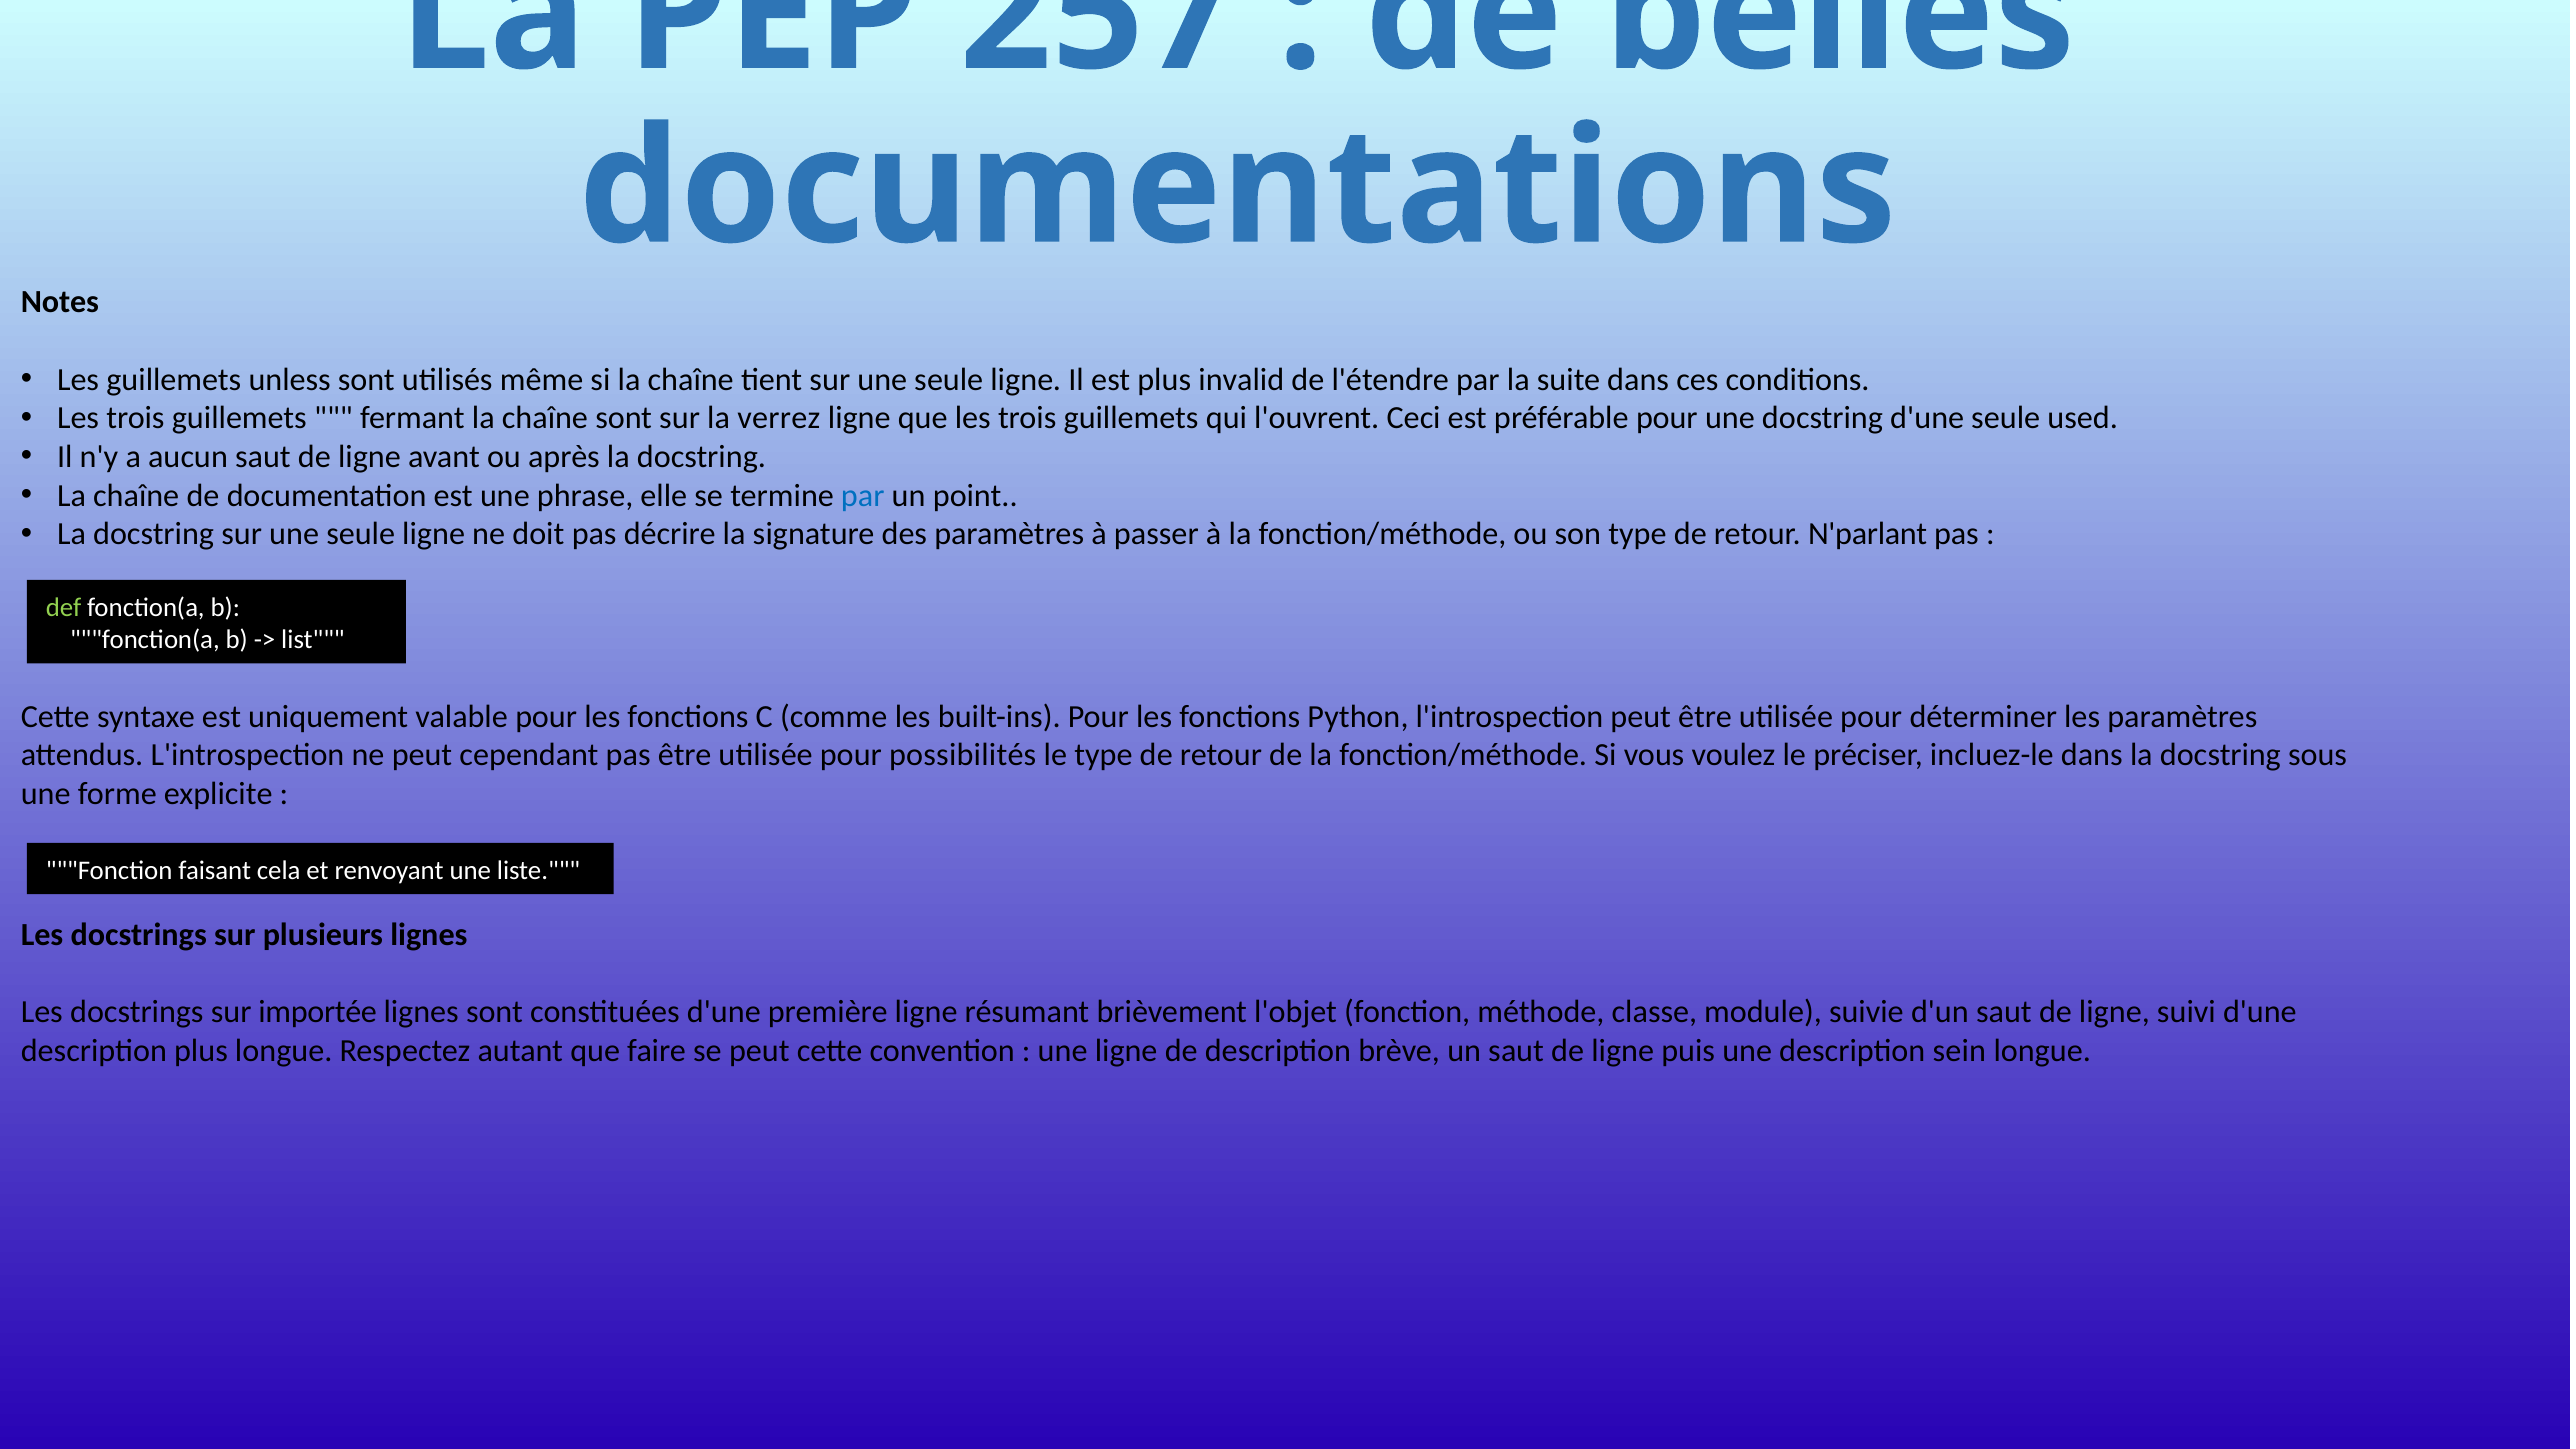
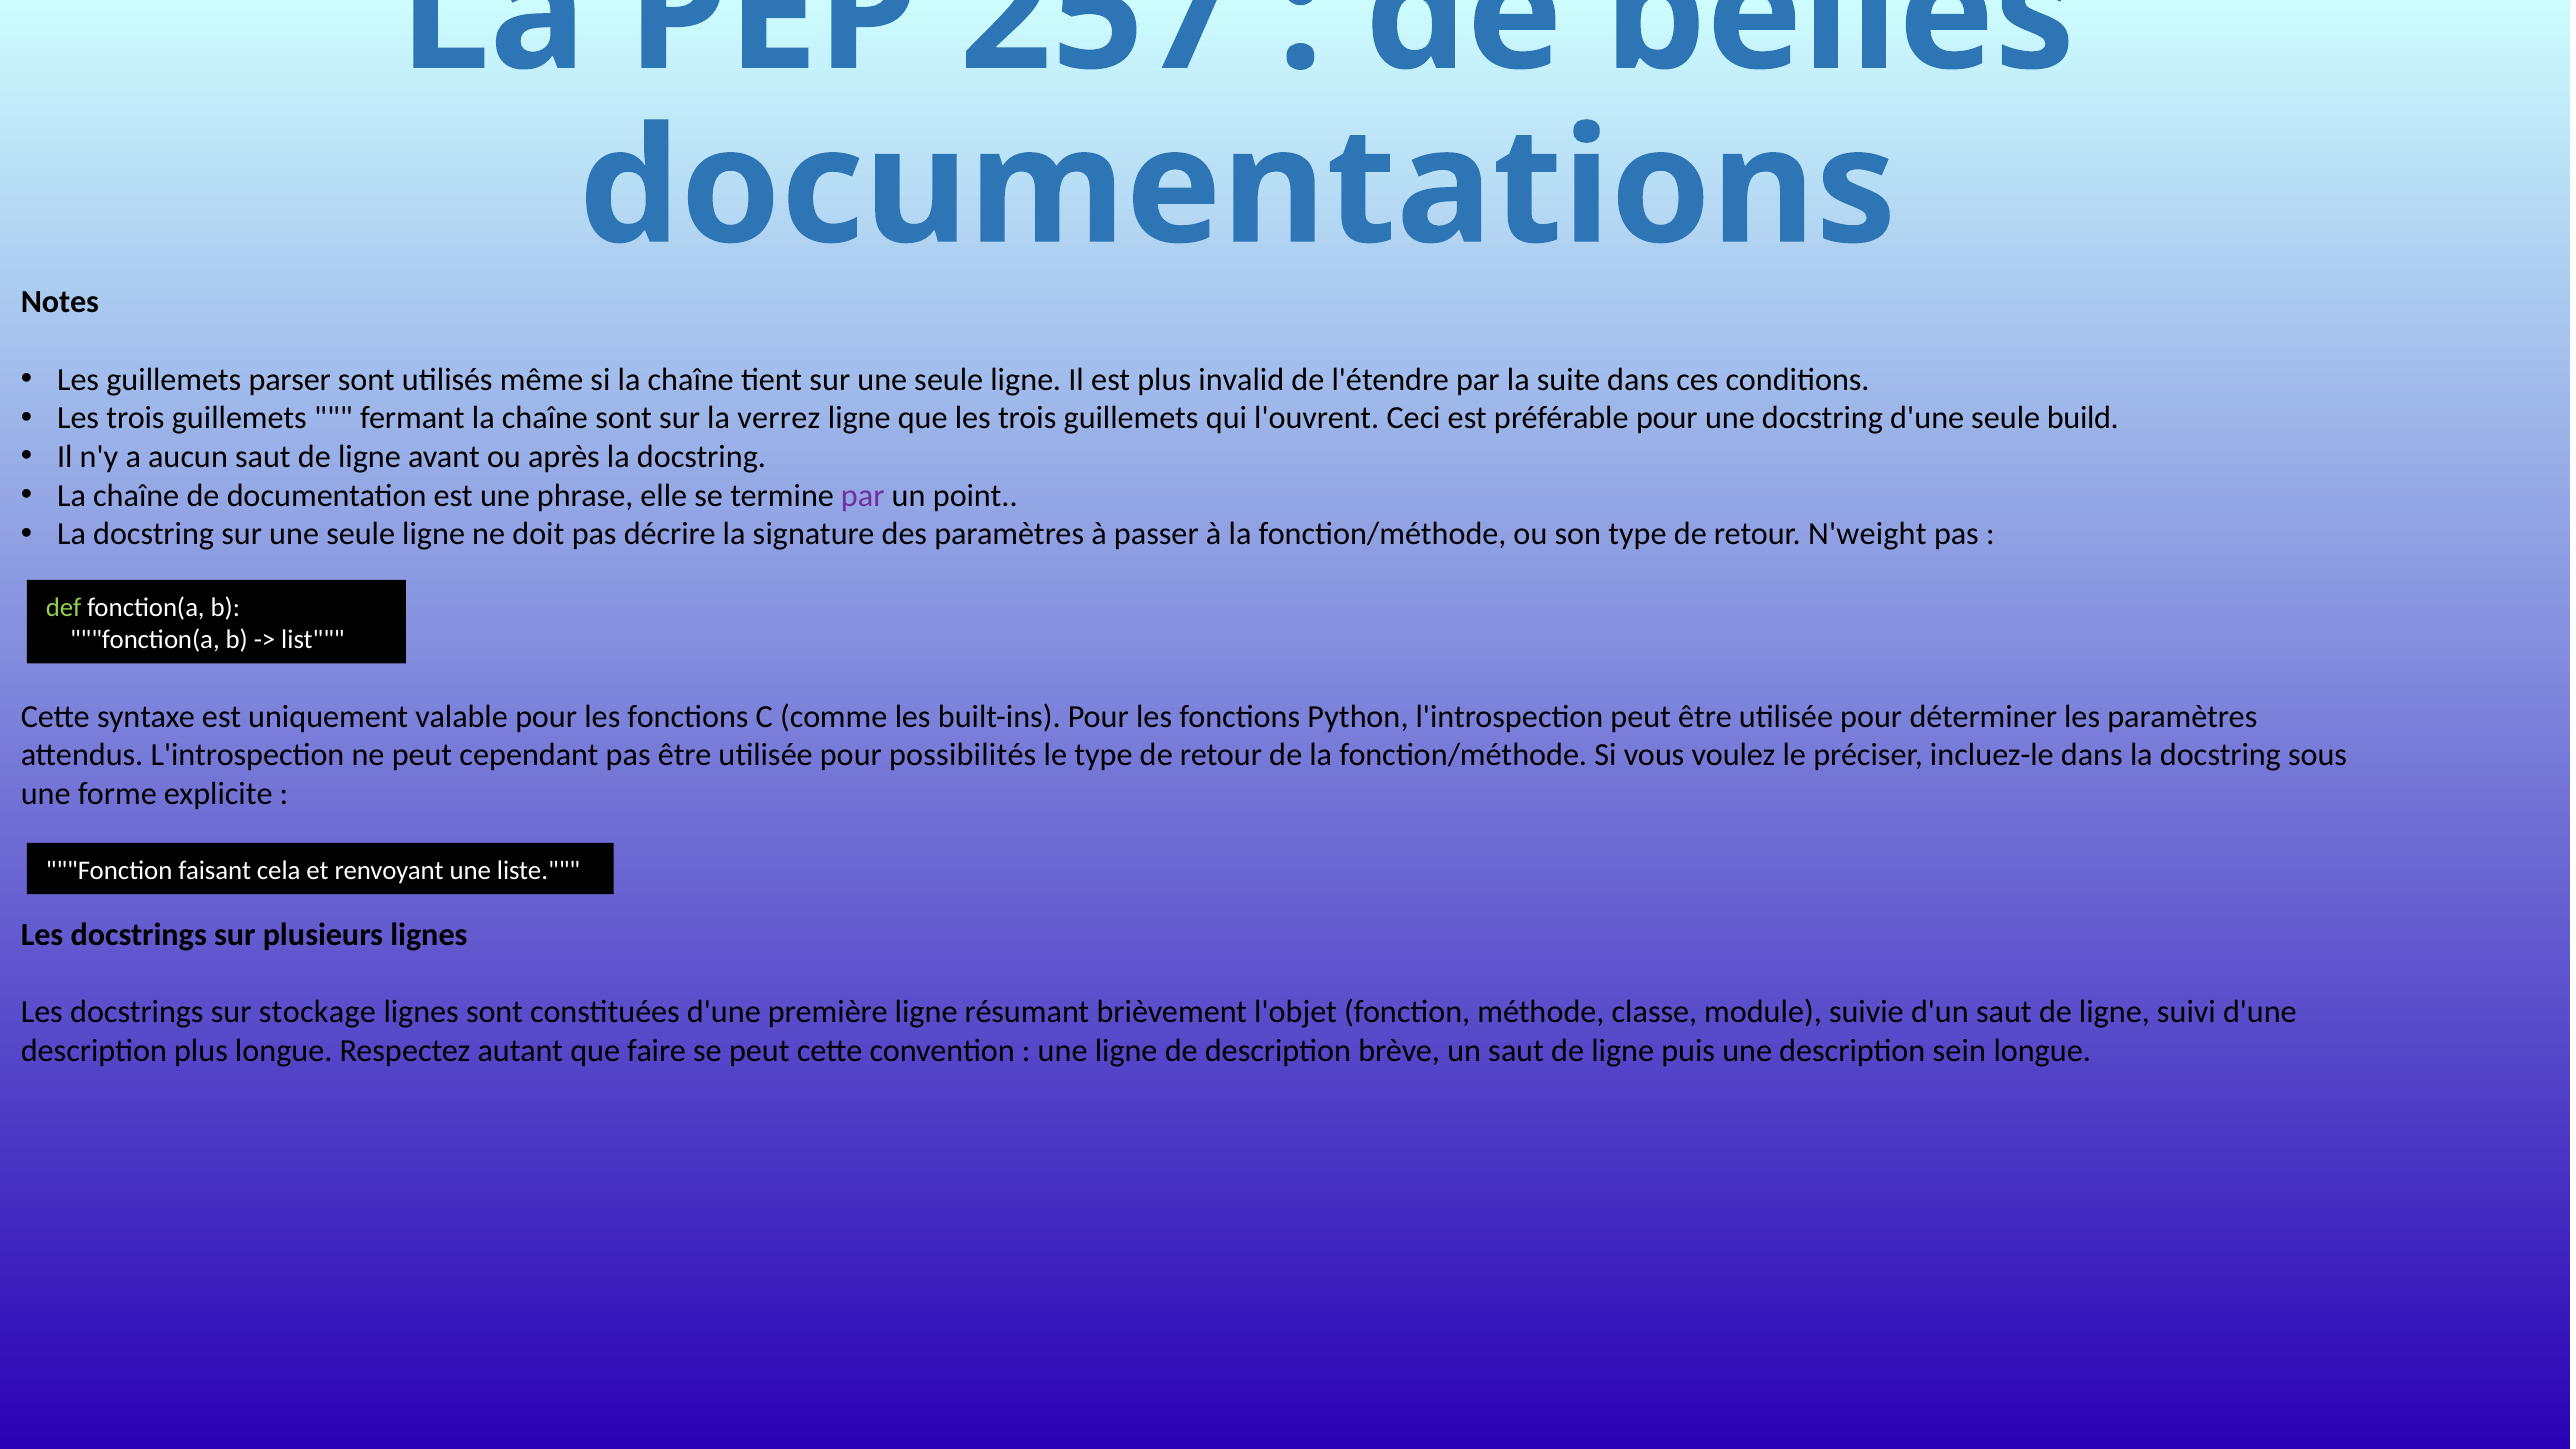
unless: unless -> parser (290, 380)
used: used -> build (2083, 418)
par colour: blue -> purple (863, 495)
N'parlant: N'parlant -> N'weight (1867, 534)
importée: importée -> stockage (317, 1012)
